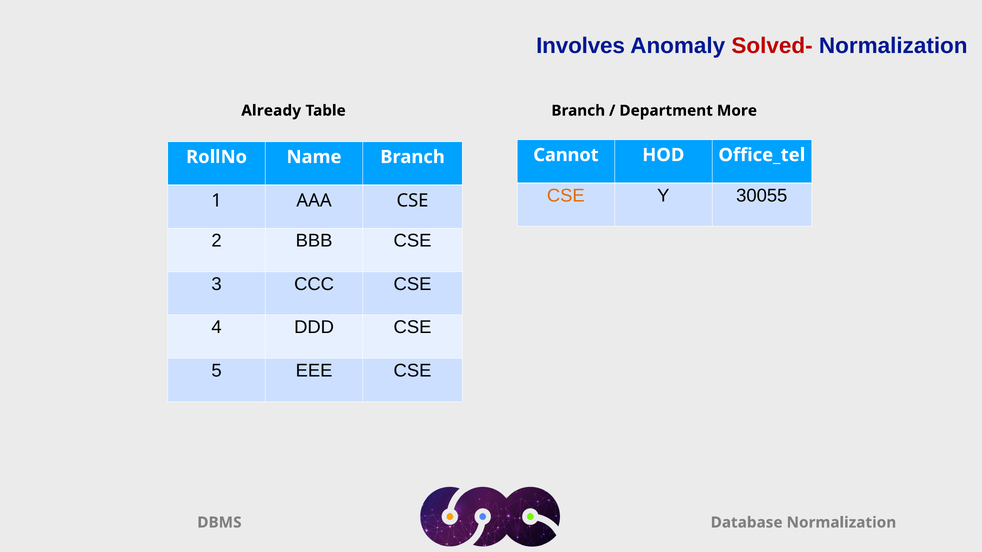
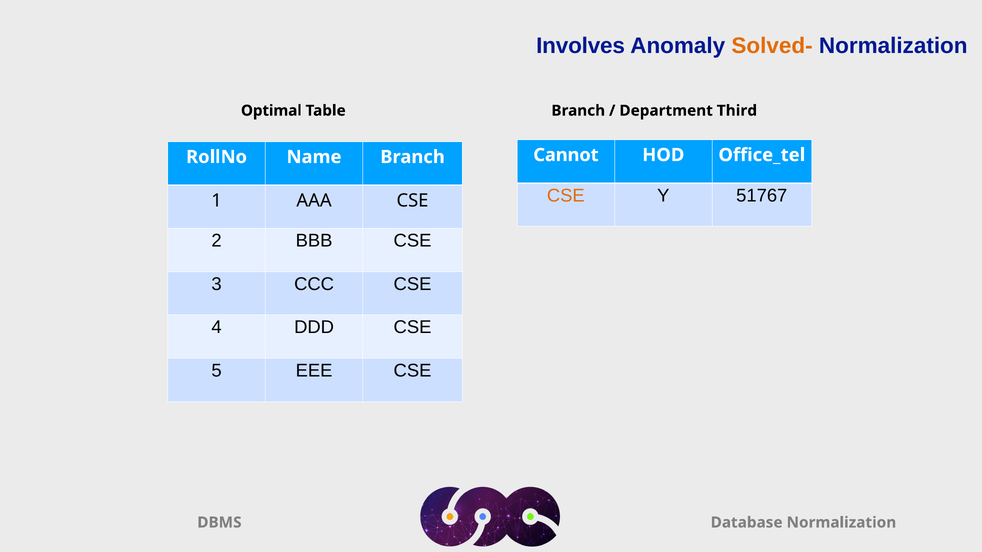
Solved- colour: red -> orange (772, 46)
Already: Already -> Optimal (271, 111)
More: More -> Third (737, 111)
30055: 30055 -> 51767 (762, 196)
